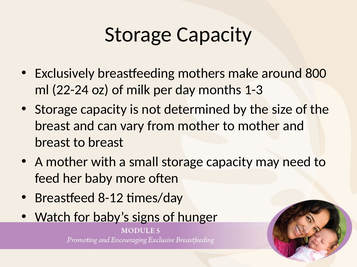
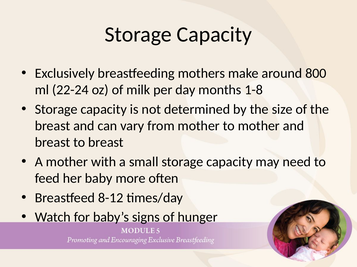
1-3: 1-3 -> 1-8 (254, 90)
